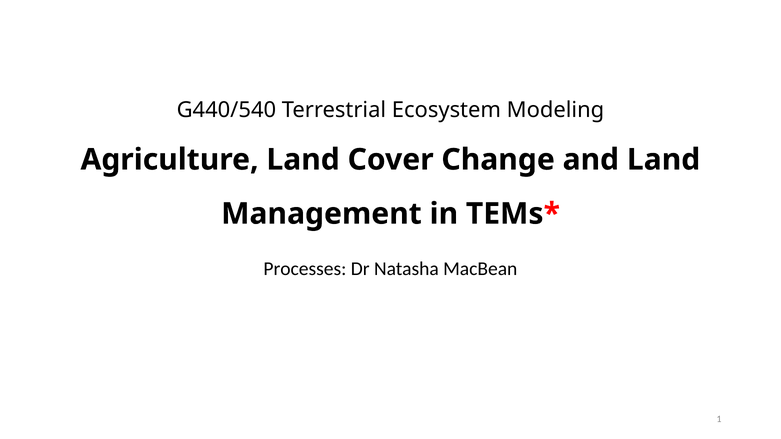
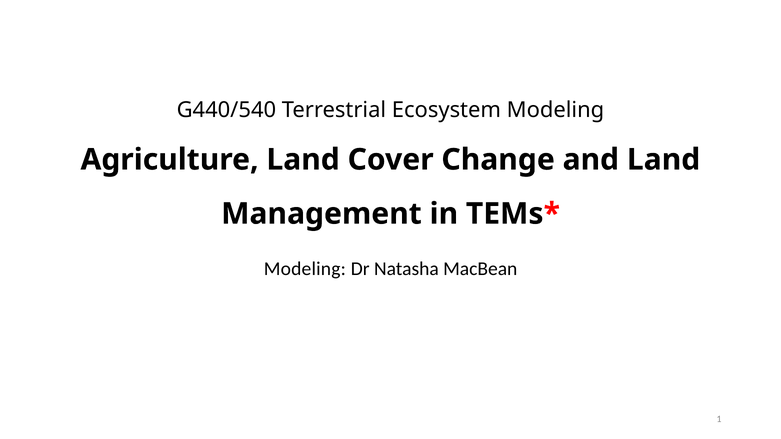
Processes: Processes -> Modeling (305, 269)
